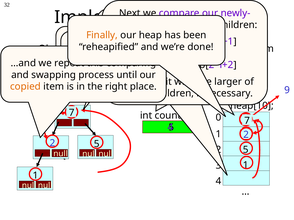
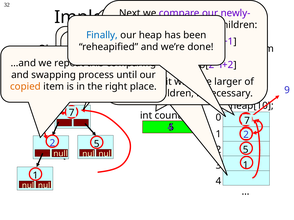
Finally colour: orange -> blue (102, 35)
